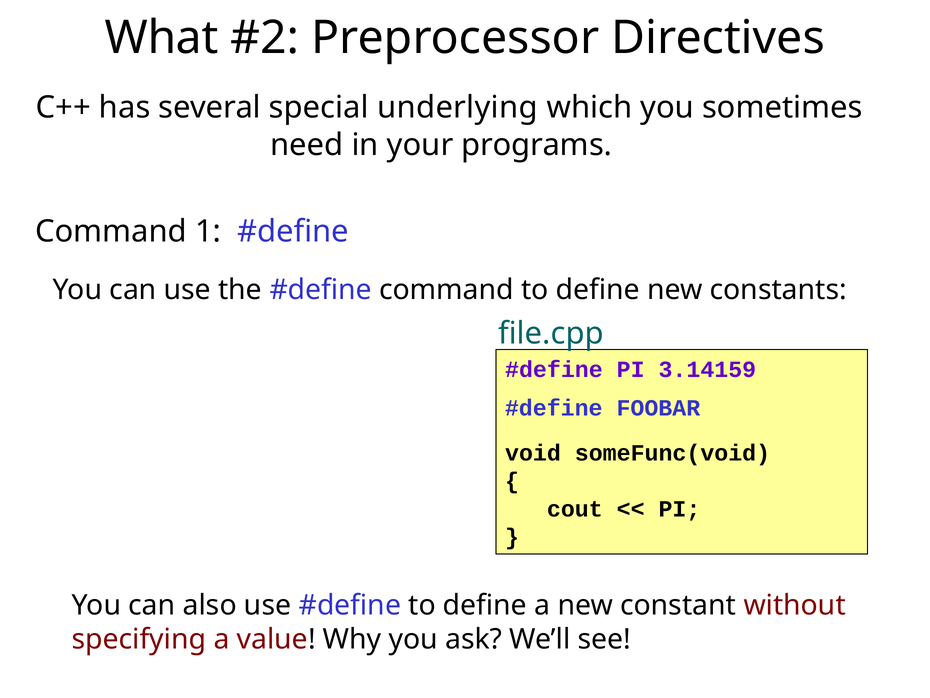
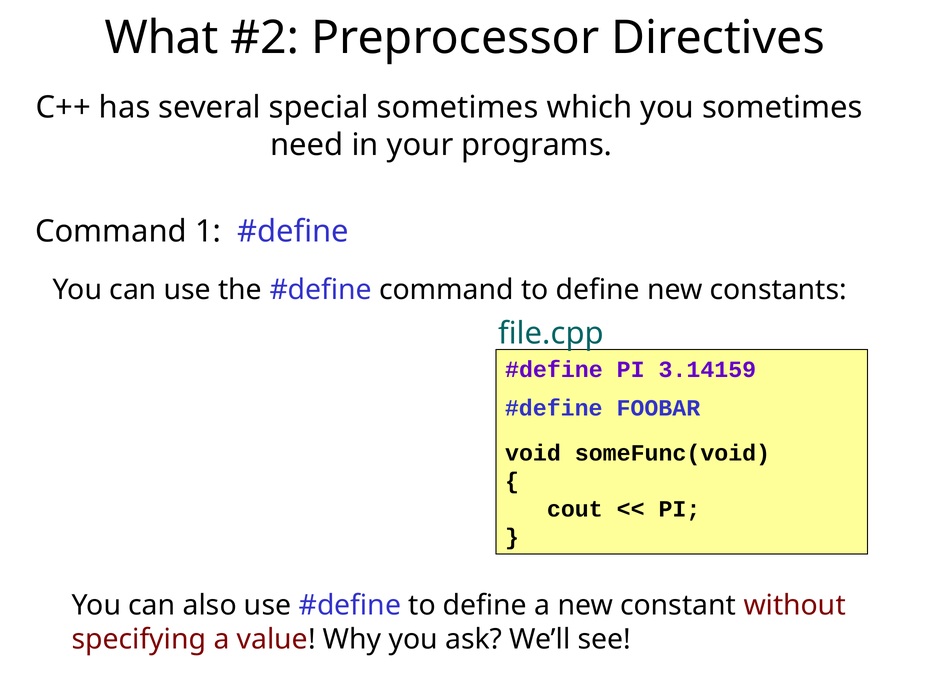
special underlying: underlying -> sometimes (458, 108)
